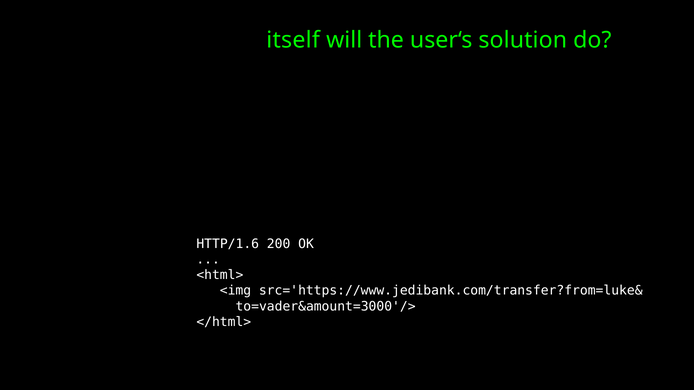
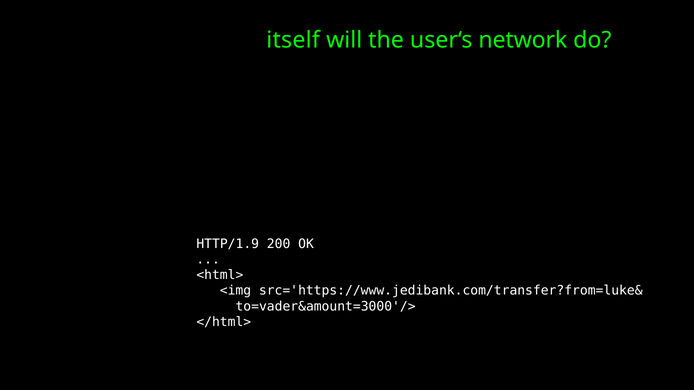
solution: solution -> network (523, 40)
HTTP/1.6: HTTP/1.6 -> HTTP/1.9 (228, 244)
